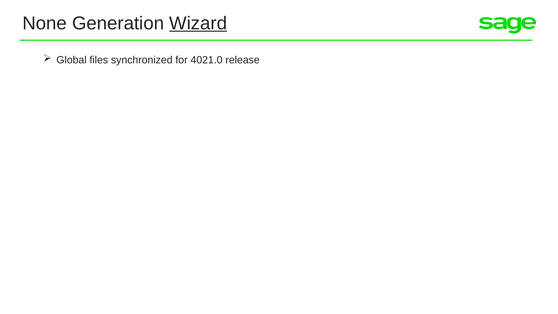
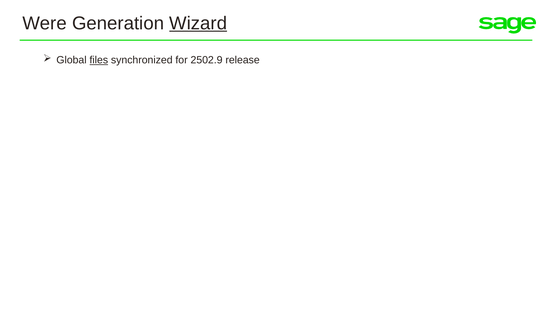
None: None -> Were (45, 23)
files underline: none -> present (99, 60)
4021.0: 4021.0 -> 2502.9 (207, 60)
